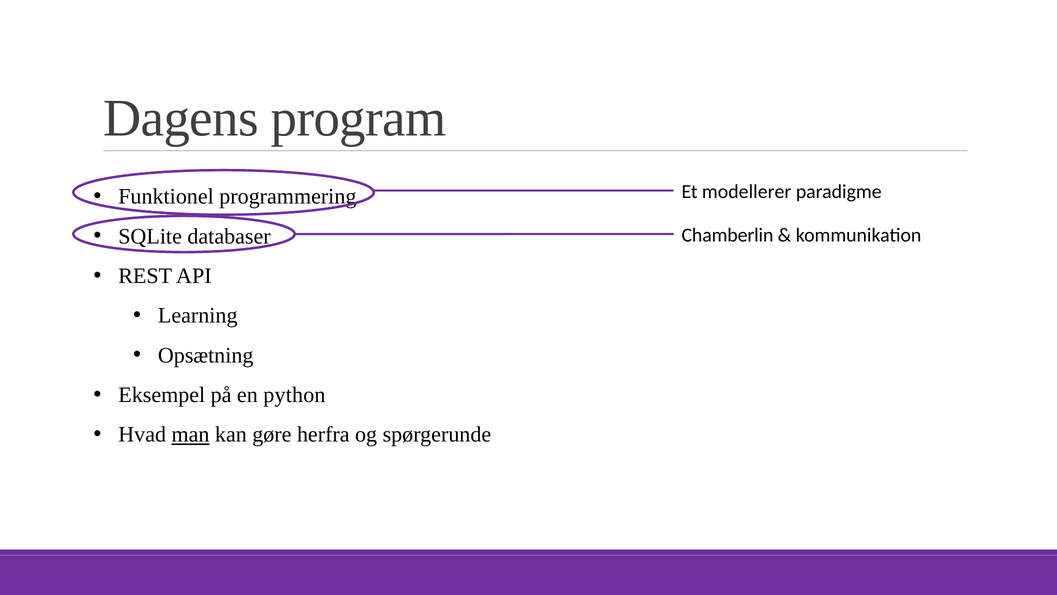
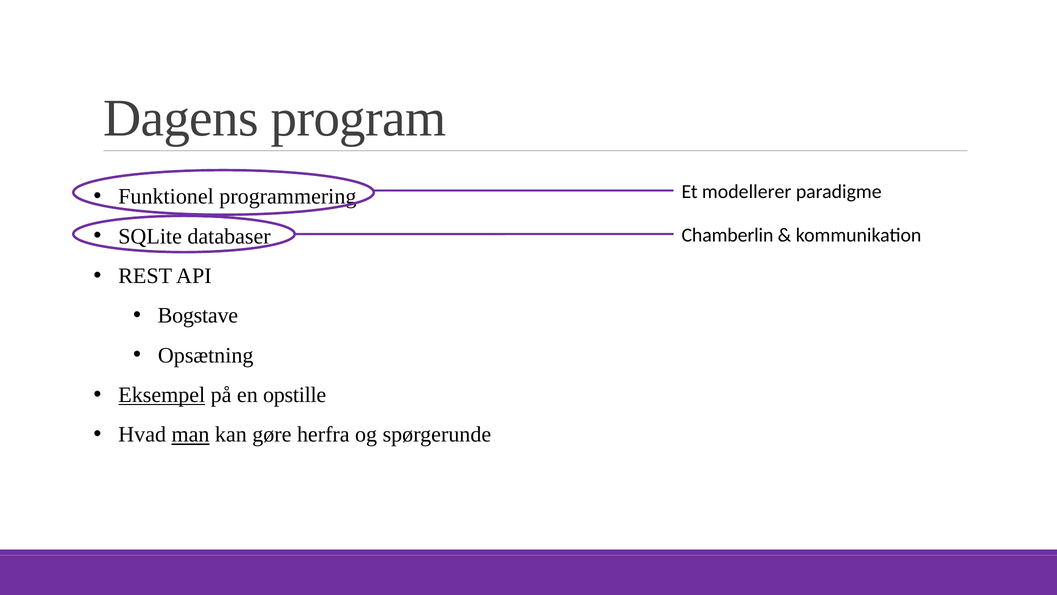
Learning: Learning -> Bogstave (198, 315)
Eksempel underline: none -> present (162, 395)
python: python -> opstille (295, 395)
